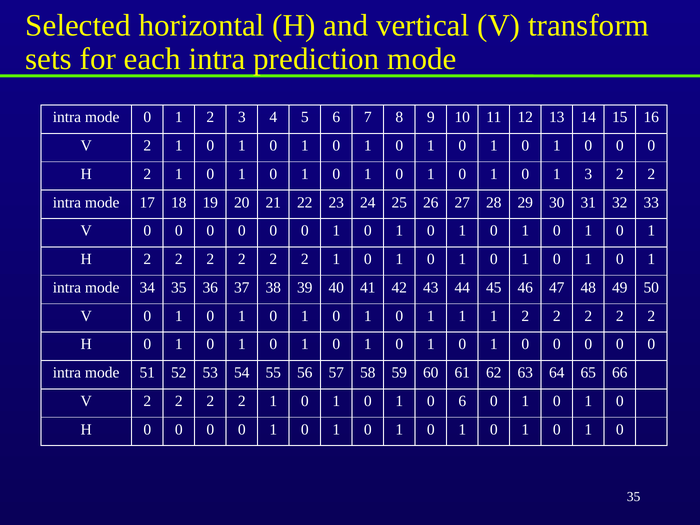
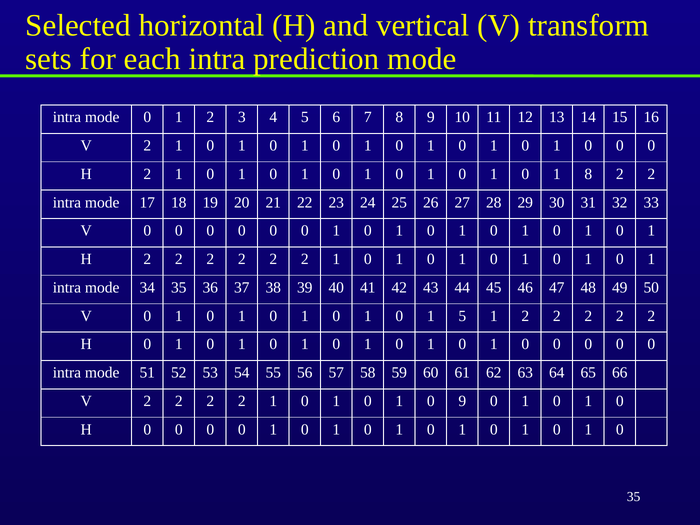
1 3: 3 -> 8 (588, 174)
0 1 1: 1 -> 5 (462, 316)
0 6: 6 -> 9 (462, 401)
